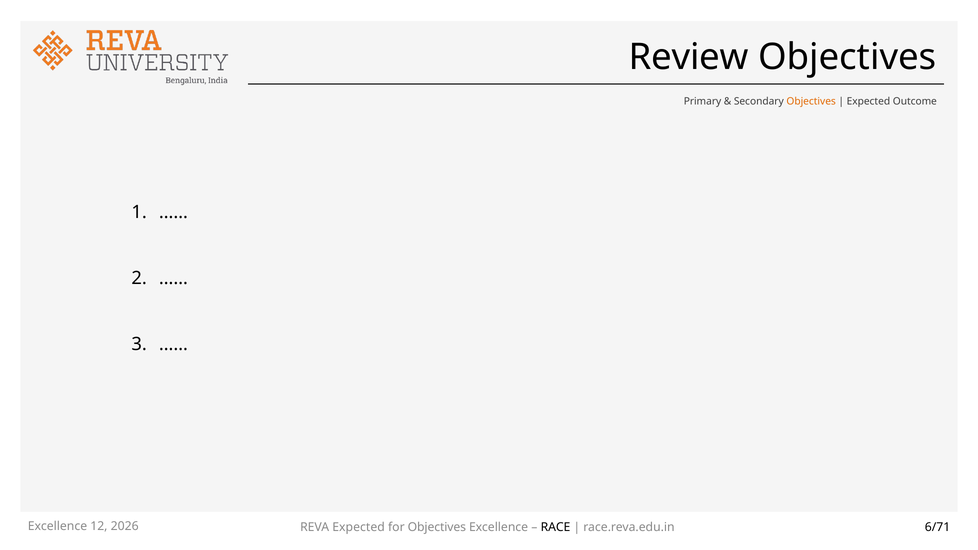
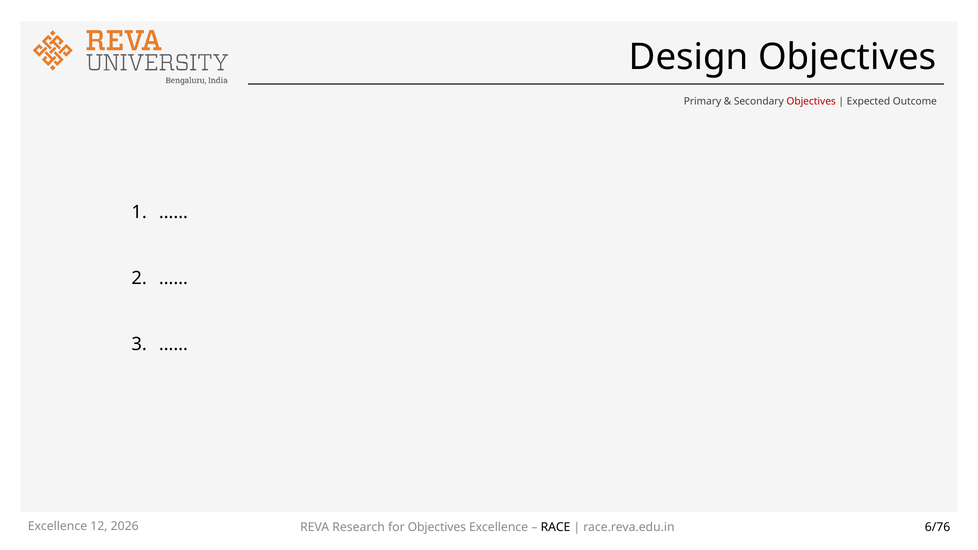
Review: Review -> Design (689, 57)
Objectives colour: orange -> red (811, 101)
REVA Expected: Expected -> Research (359, 527)
6/71: 6/71 -> 6/76 (938, 527)
